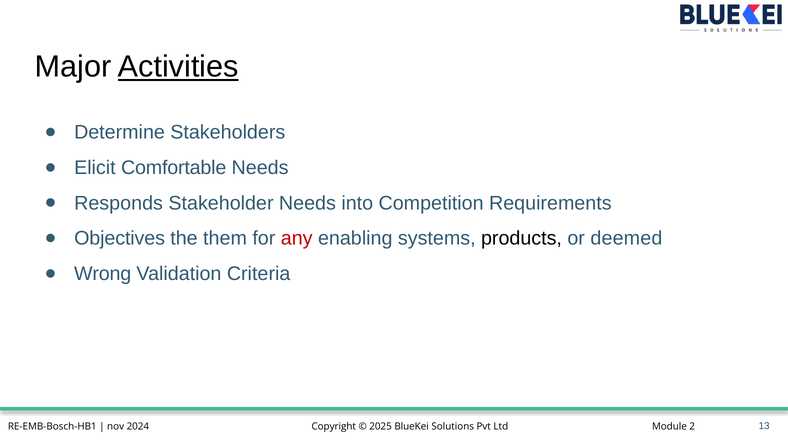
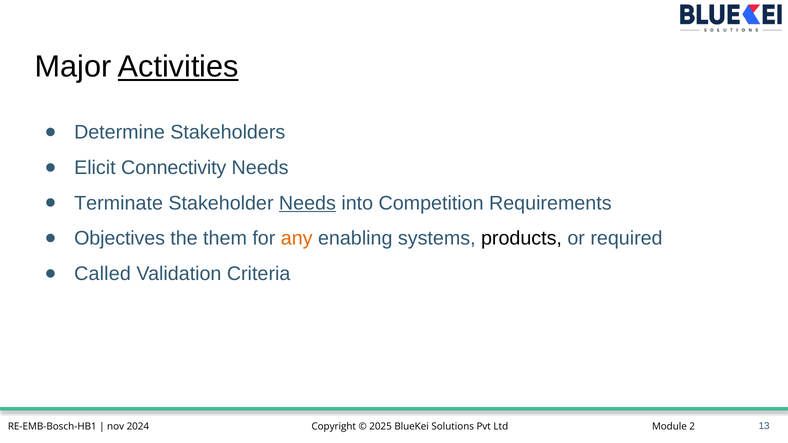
Comfortable: Comfortable -> Connectivity (174, 168)
Responds: Responds -> Terminate (119, 203)
Needs underline: none -> present (307, 203)
any colour: red -> orange (297, 239)
deemed: deemed -> required (626, 239)
Wrong: Wrong -> Called (103, 274)
